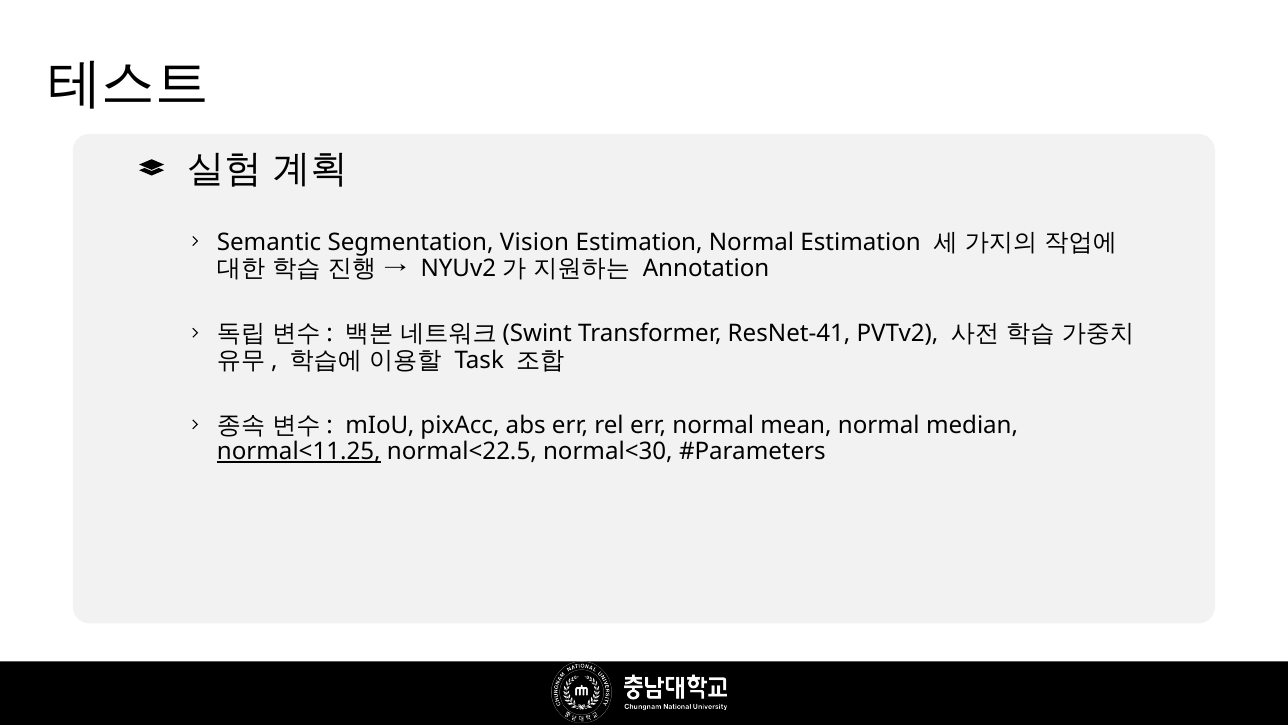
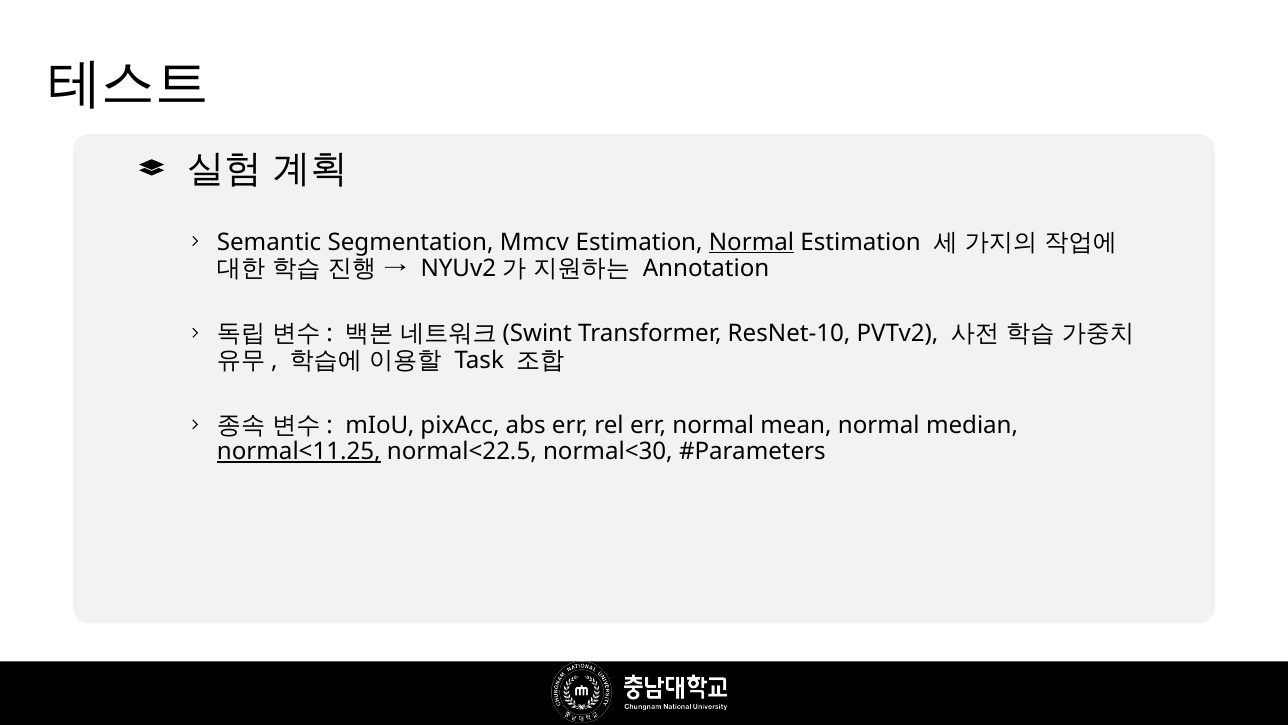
Vision: Vision -> Mmcv (534, 242)
Normal underline: none -> present (752, 242)
ResNet-41: ResNet-41 -> ResNet-10 (789, 334)
